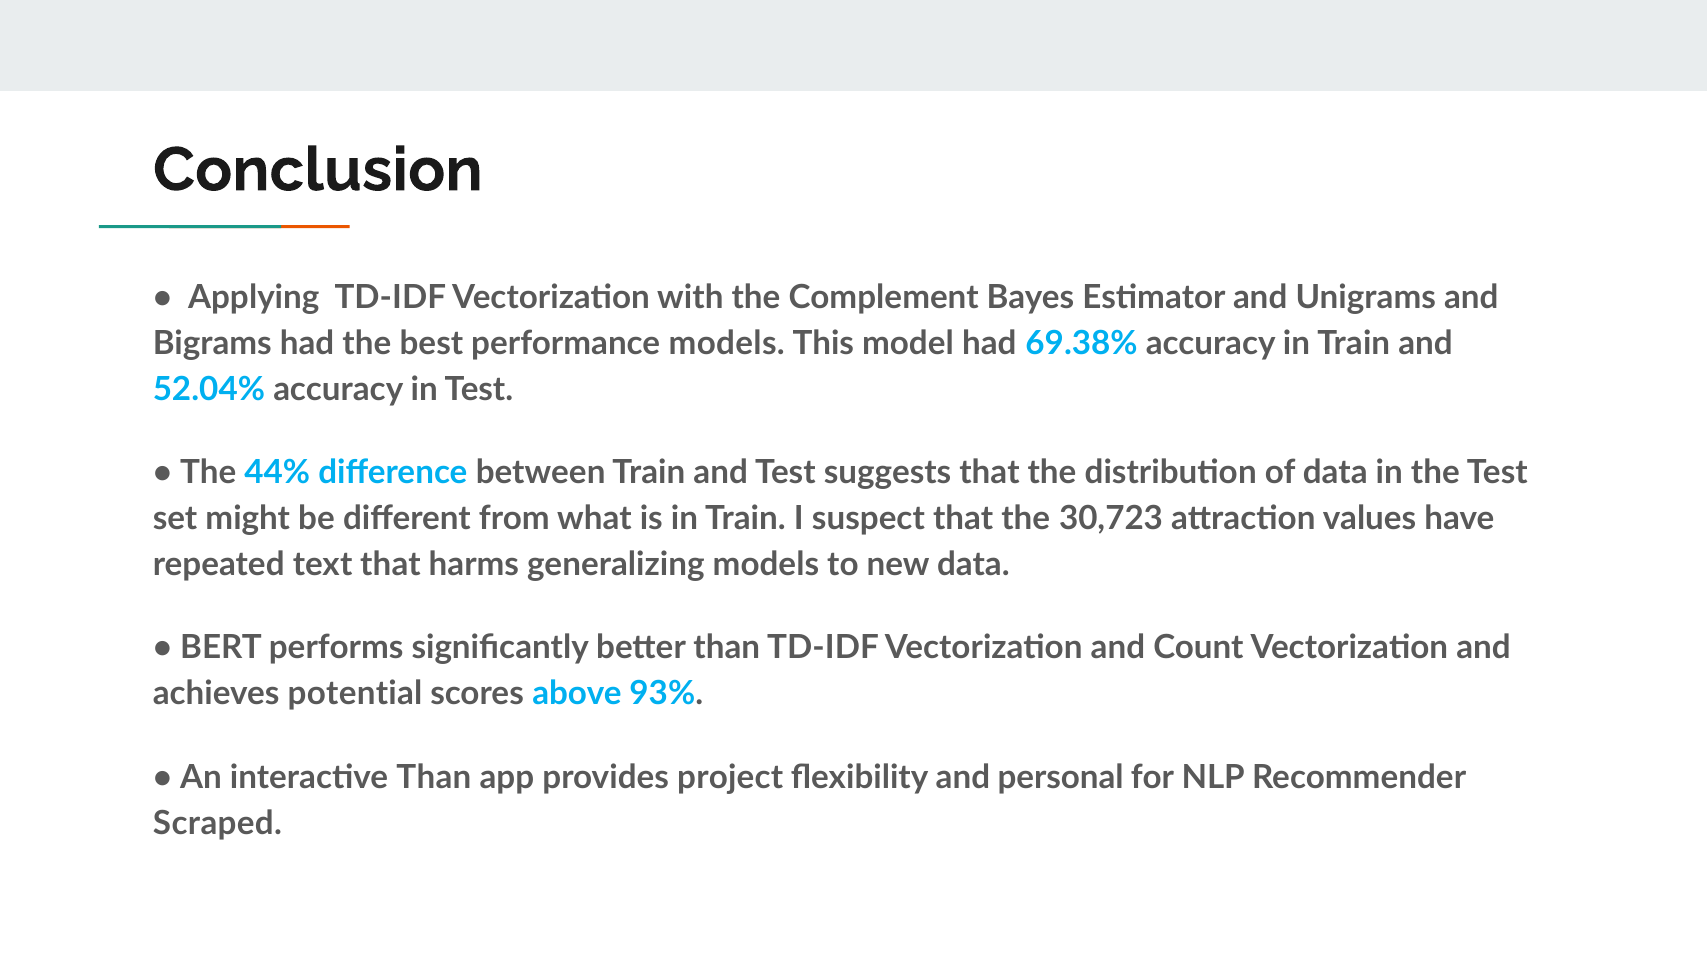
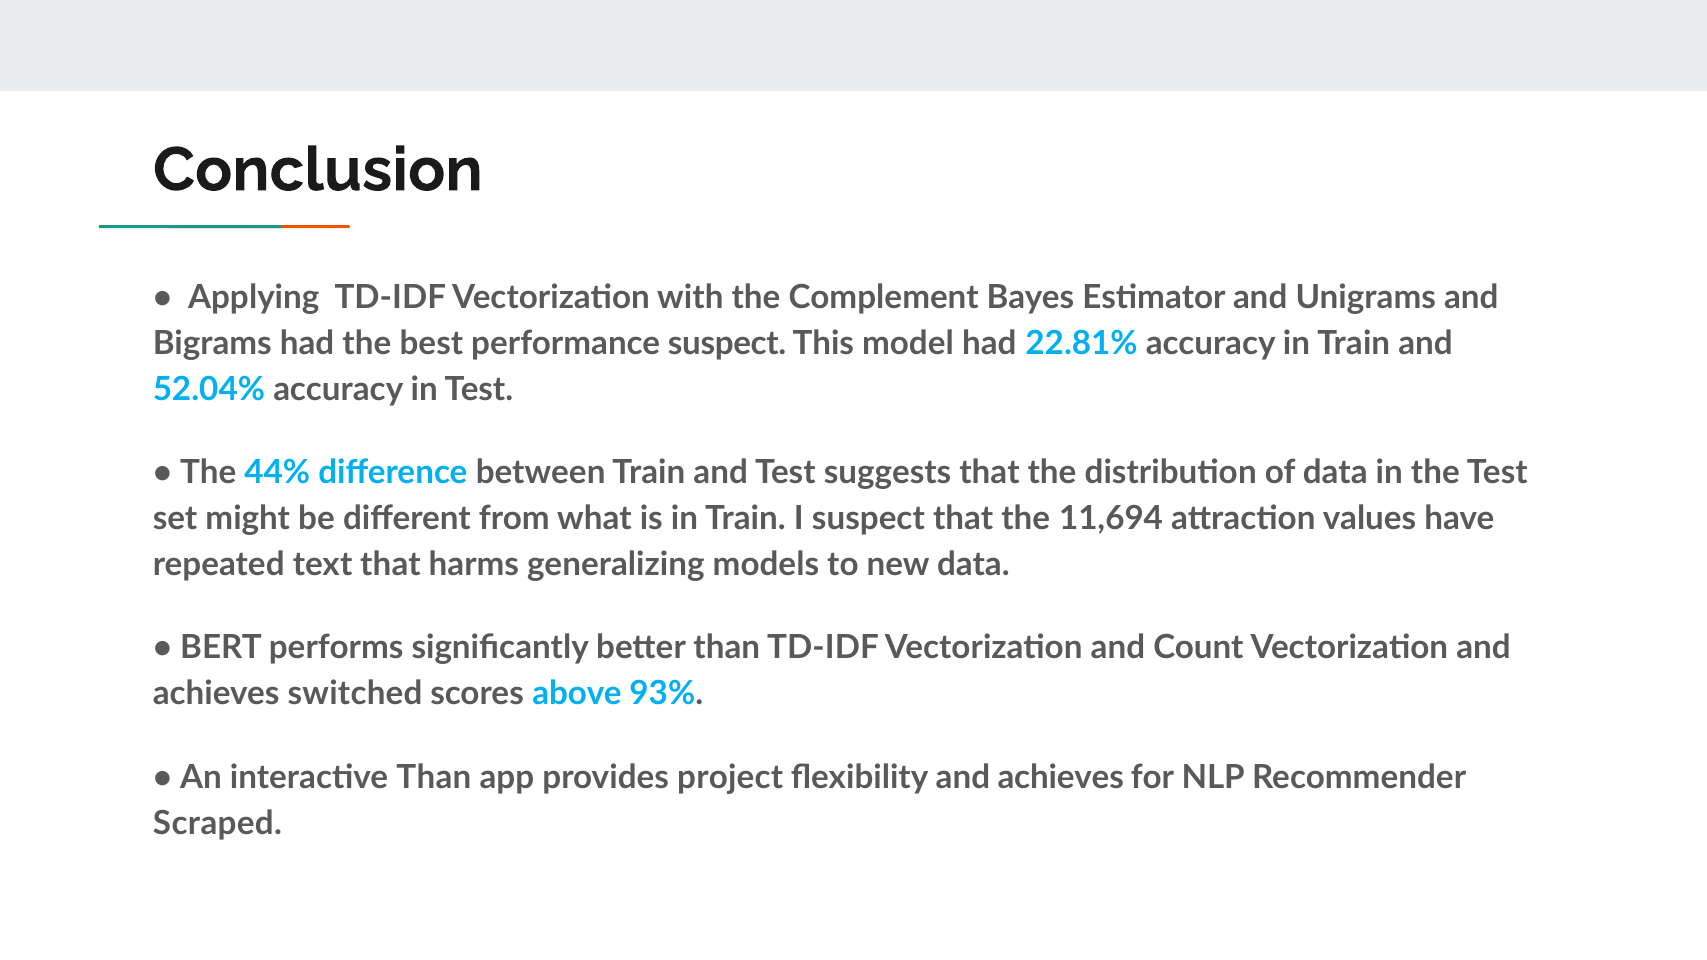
performance models: models -> suspect (727, 343)
69.38%: 69.38% -> 22.81% (1082, 343)
30,723: 30,723 -> 11,694 (1111, 519)
potential: potential -> switched (355, 694)
flexibility and personal: personal -> achieves (1061, 777)
